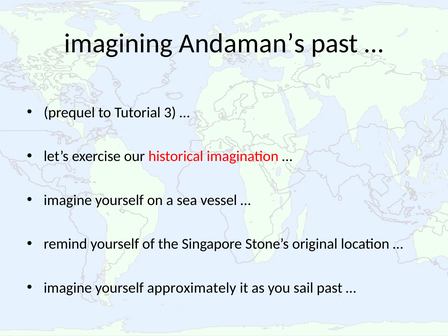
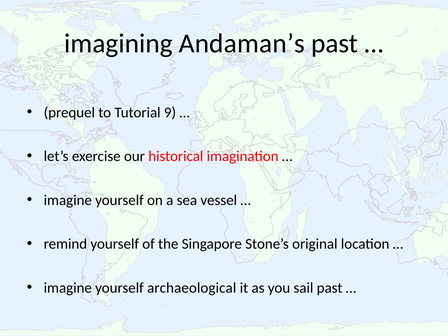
3: 3 -> 9 (170, 113)
approximately: approximately -> archaeological (192, 288)
